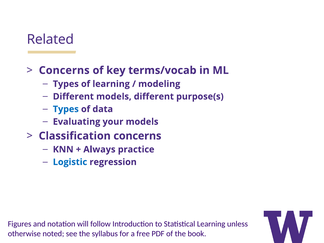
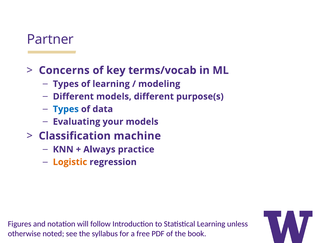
Related: Related -> Partner (50, 39)
Classification concerns: concerns -> machine (137, 136)
Logistic colour: blue -> orange (70, 162)
